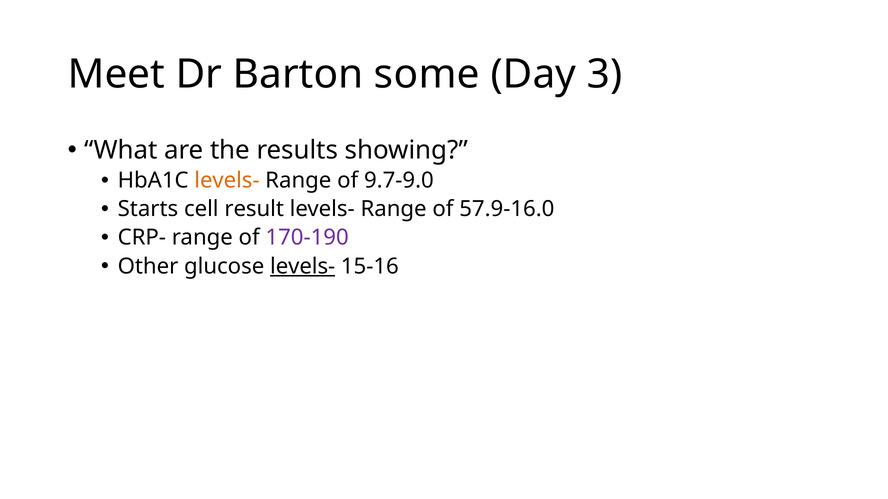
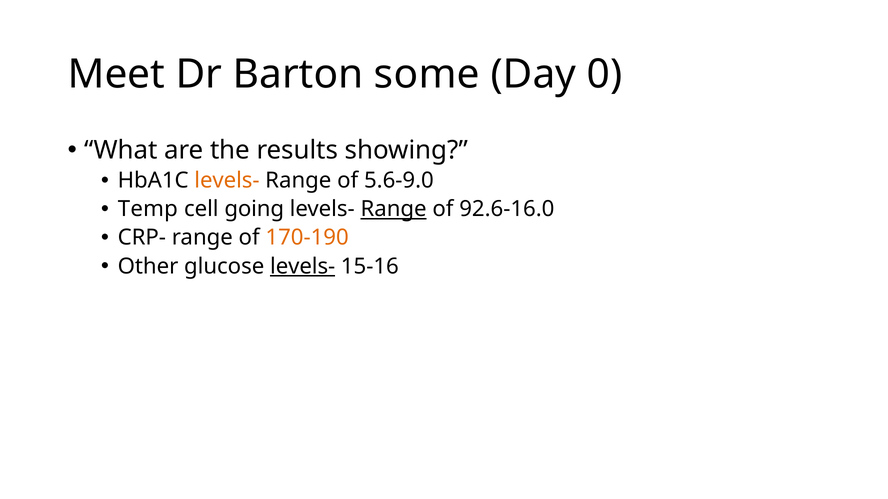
3: 3 -> 0 (605, 75)
9.7-9.0: 9.7-9.0 -> 5.6-9.0 (399, 181)
Starts: Starts -> Temp (148, 209)
result: result -> going (254, 209)
Range underline: none -> present (394, 209)
57.9-16.0: 57.9-16.0 -> 92.6-16.0 (507, 209)
170-190 colour: purple -> orange (307, 238)
